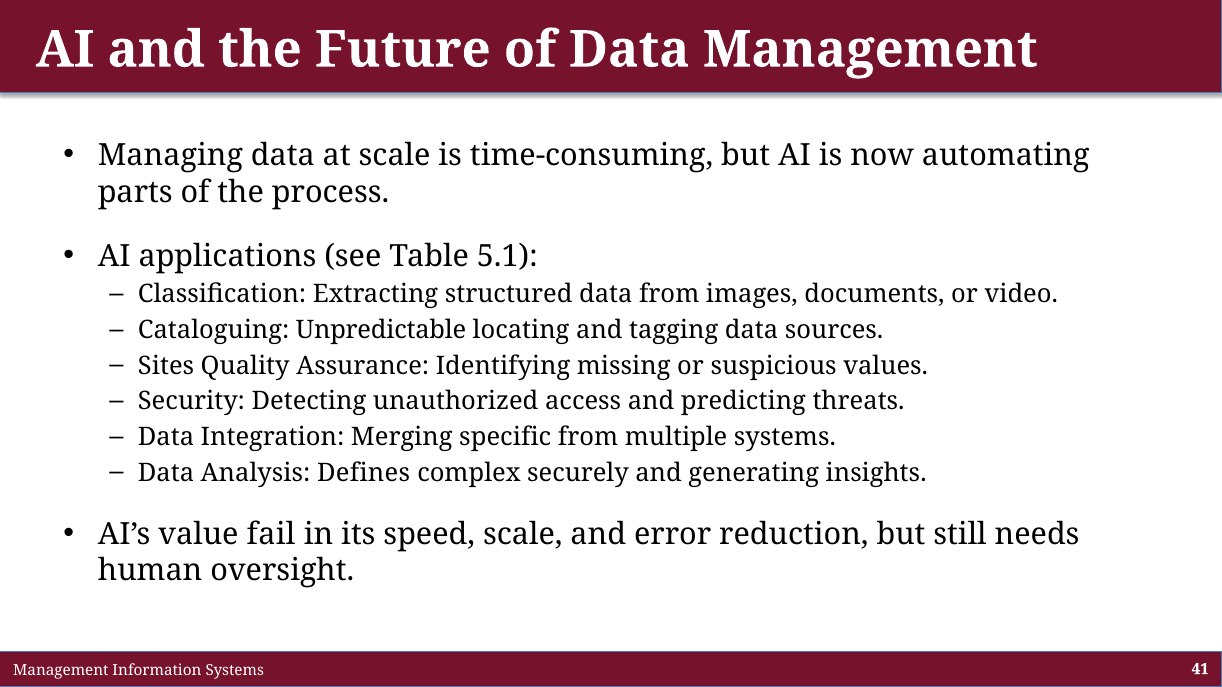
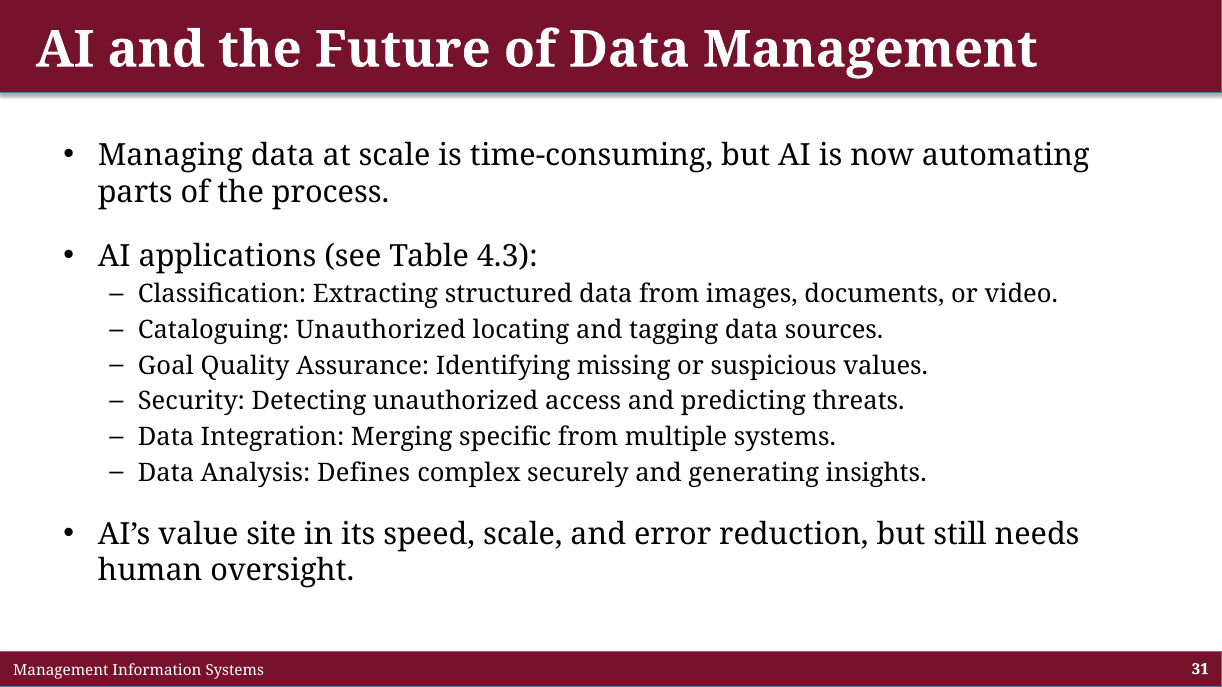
5.1: 5.1 -> 4.3 (507, 256)
Cataloguing Unpredictable: Unpredictable -> Unauthorized (381, 330)
Sites: Sites -> Goal (166, 366)
fail: fail -> site (271, 535)
41: 41 -> 31 (1200, 670)
